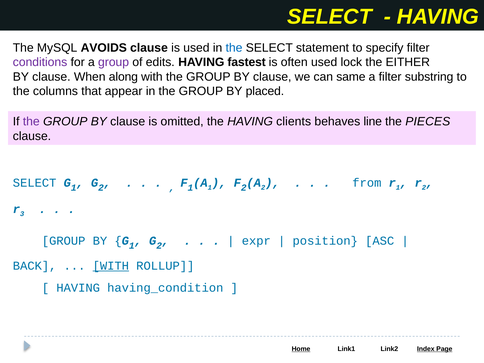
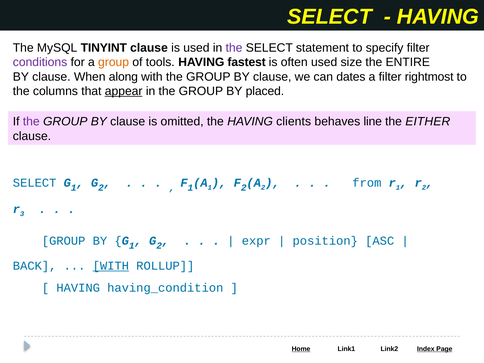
AVOIDS: AVOIDS -> TINYINT (104, 48)
the colour: blue -> purple (234, 48)
group colour: purple -> orange (114, 62)
edits: edits -> tools (160, 62)
lock: lock -> size (351, 62)
EITHER: EITHER -> ENTIRE (408, 62)
same: same -> dates (351, 77)
substring: substring -> rightmost (429, 77)
appear underline: none -> present (124, 91)
PIECES: PIECES -> EITHER (428, 122)
